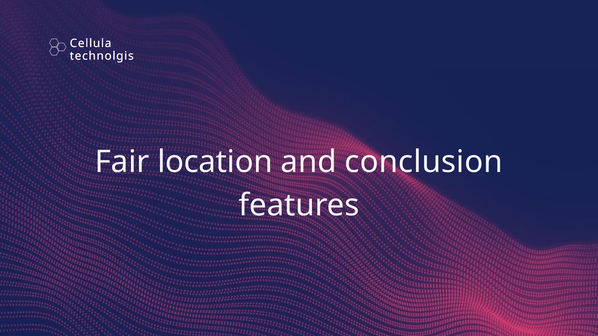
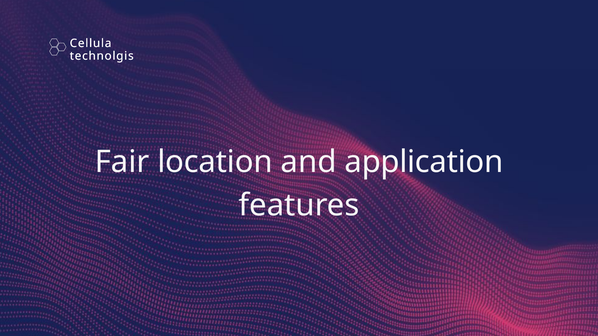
conclusion: conclusion -> application (424, 162)
